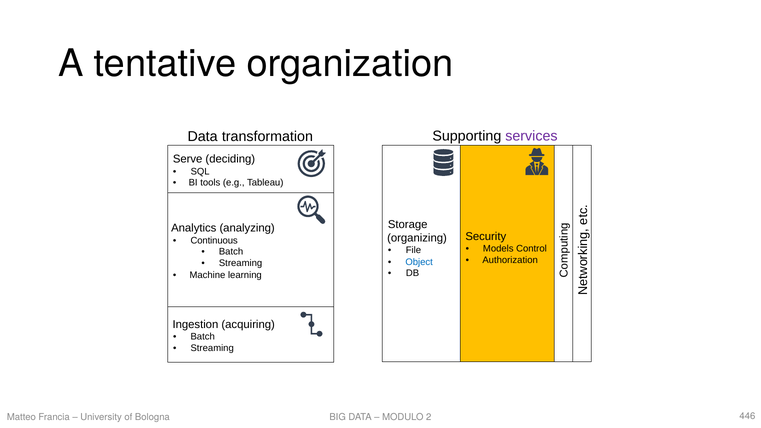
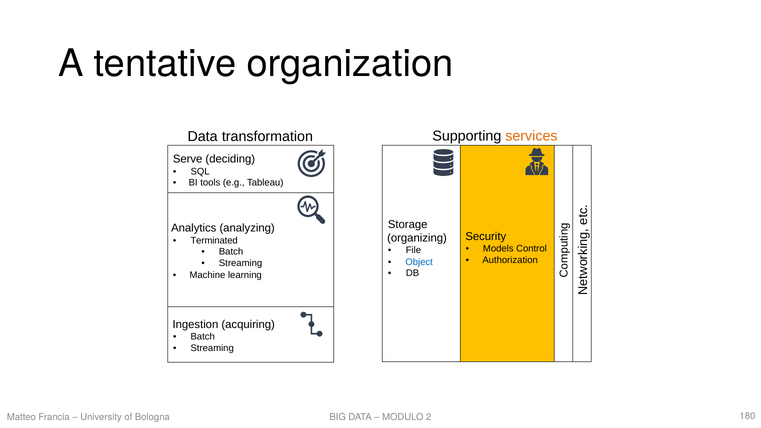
services colour: purple -> orange (531, 136)
Continuous: Continuous -> Terminated (214, 240)
446: 446 -> 180 (747, 416)
